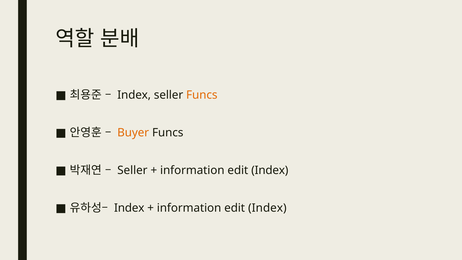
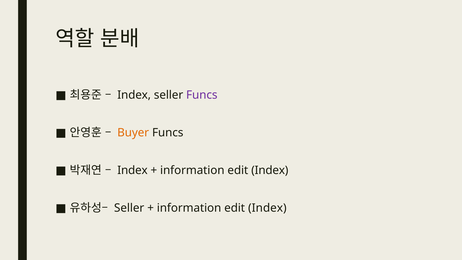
Funcs colour: orange -> purple (202, 95)
Seller: Seller -> Index (132, 170)
Index: Index -> Seller (129, 208)
